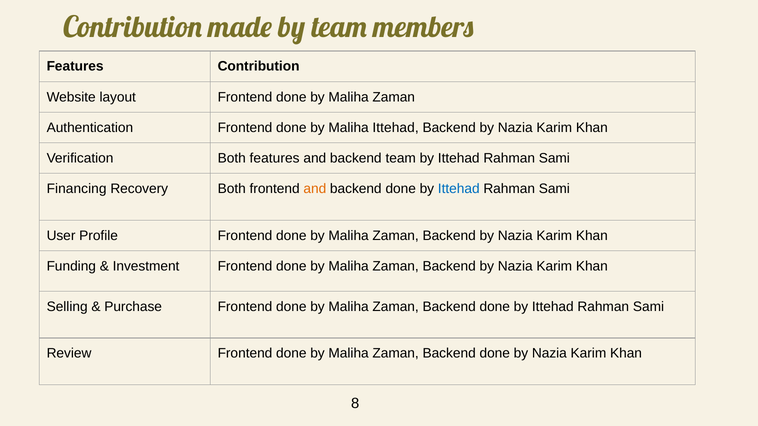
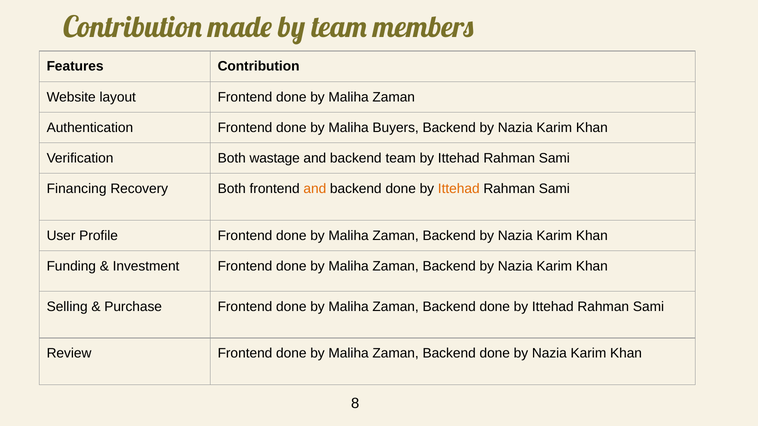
Maliha Ittehad: Ittehad -> Buyers (396, 128)
Both features: features -> wastage (275, 158)
Ittehad colour: blue -> orange (459, 189)
